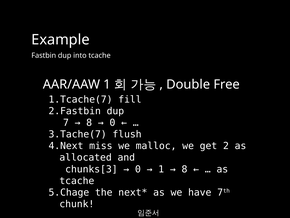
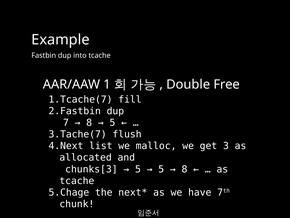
0: 0 -> 5 (112, 122)
miss: miss -> list (101, 146)
2: 2 -> 3 (226, 146)
0: 0 -> 5 (138, 169)
1: 1 -> 5 (161, 169)
